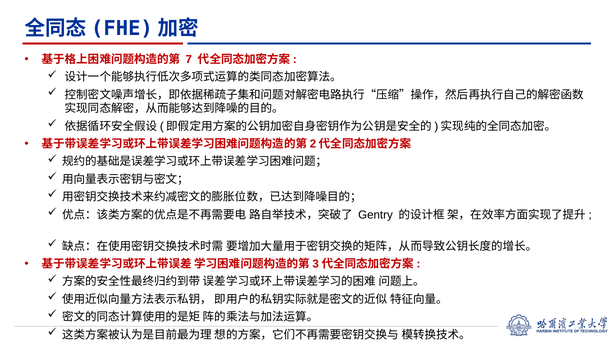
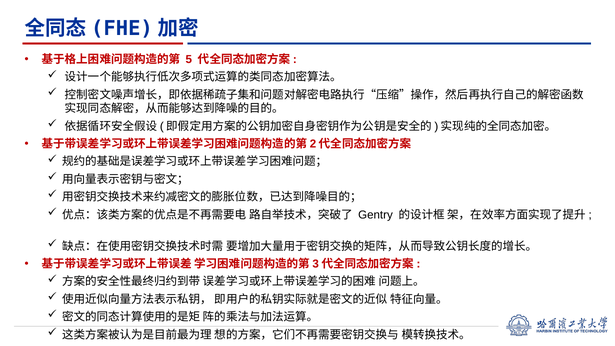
7: 7 -> 5 (189, 59)
